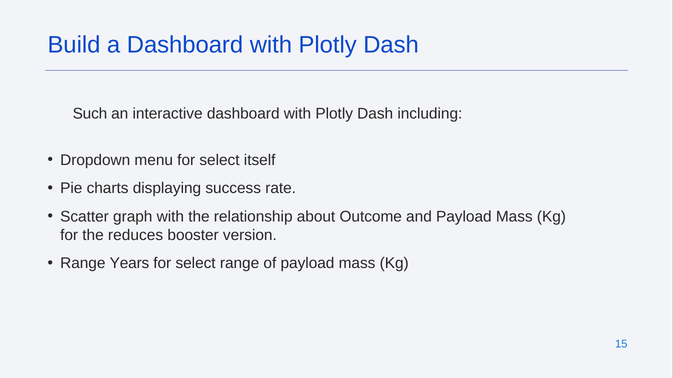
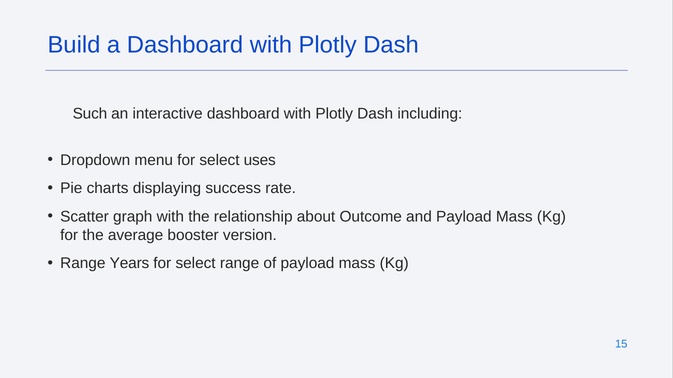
itself: itself -> uses (260, 160)
reduces: reduces -> average (136, 235)
